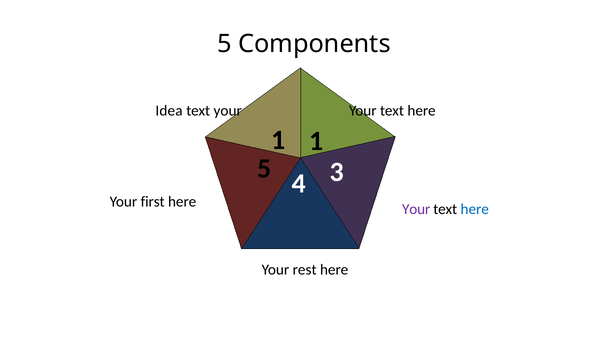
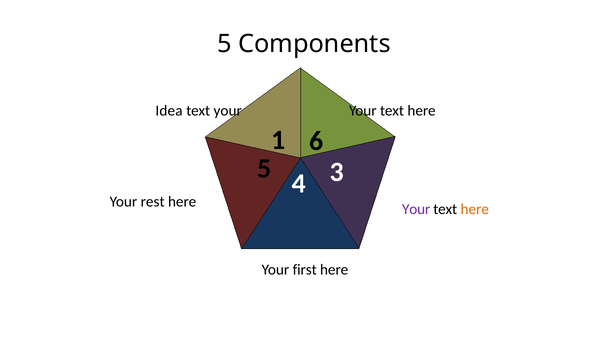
1 1: 1 -> 6 (316, 141)
first: first -> rest (153, 202)
here colour: blue -> orange (475, 209)
rest: rest -> first (305, 270)
